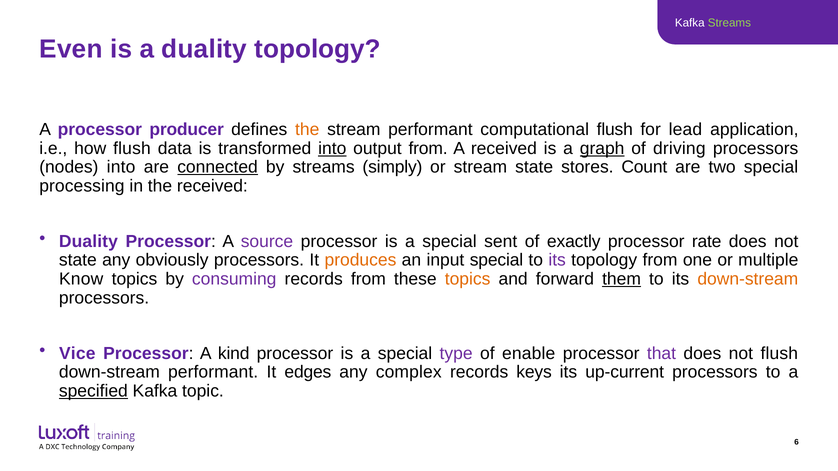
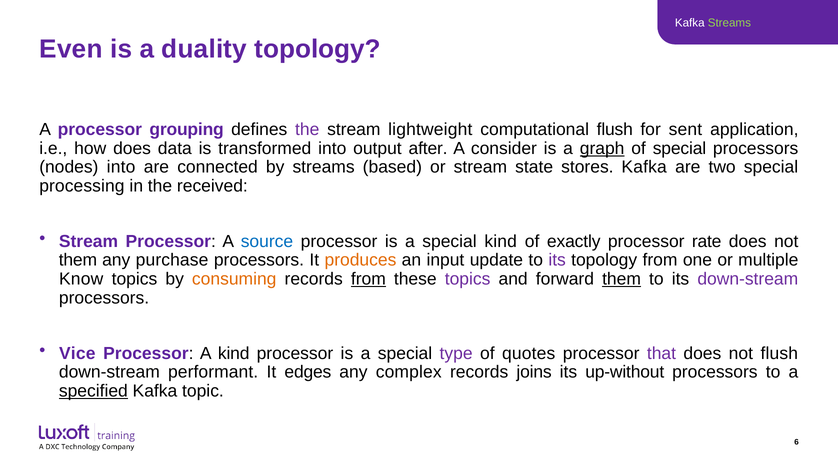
producer: producer -> grouping (187, 130)
the colour: orange -> purple (307, 130)
stream performant: performant -> lightweight (430, 130)
lead: lead -> sent (685, 130)
how flush: flush -> does (132, 148)
into underline: present -> none (332, 148)
output from: from -> after (428, 148)
A received: received -> consider (504, 148)
of driving: driving -> special (680, 148)
connected underline: present -> none (218, 167)
simply: simply -> based (392, 167)
stores Count: Count -> Kafka (644, 167)
Duality: Duality -> Stream (88, 242)
source colour: purple -> blue (267, 242)
special sent: sent -> kind (501, 242)
state: state -> them (78, 260)
obviously: obviously -> purchase (172, 260)
input special: special -> update (496, 260)
consuming colour: purple -> orange (234, 279)
from underline: none -> present (368, 279)
topics colour: orange -> purple (468, 279)
down-stream colour: orange -> purple (748, 279)
enable: enable -> quotes (529, 354)
keys: keys -> joins (534, 372)
up-current: up-current -> up-without (625, 372)
